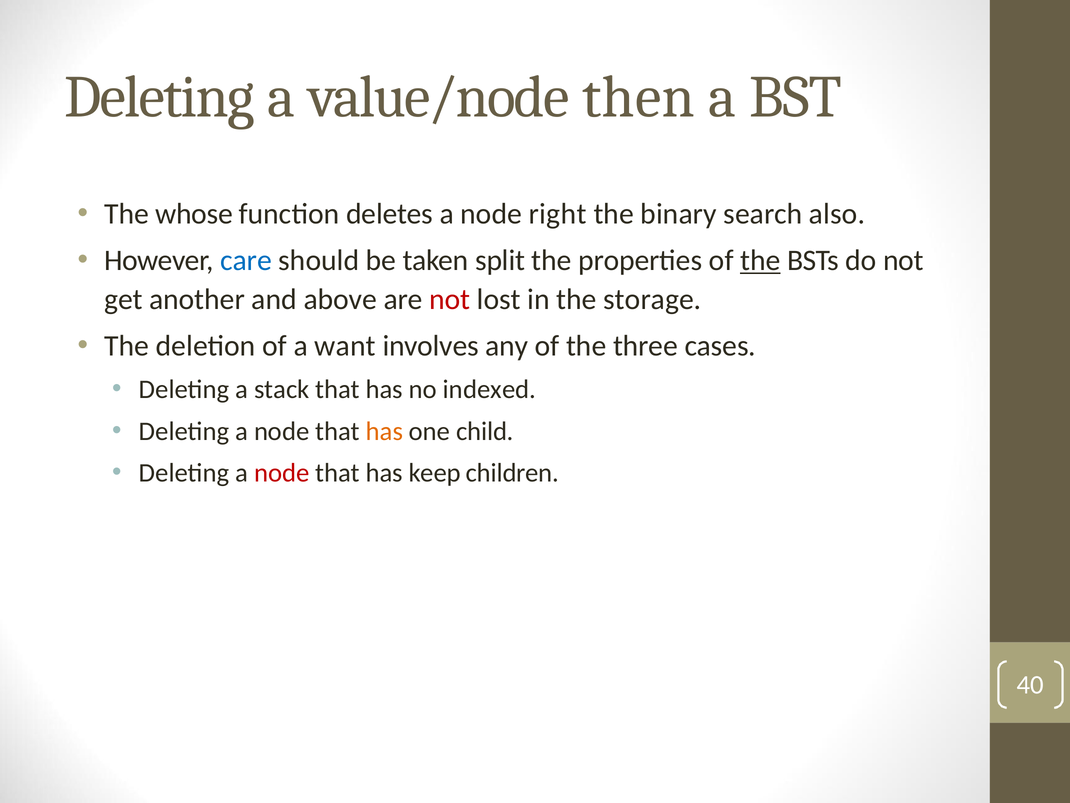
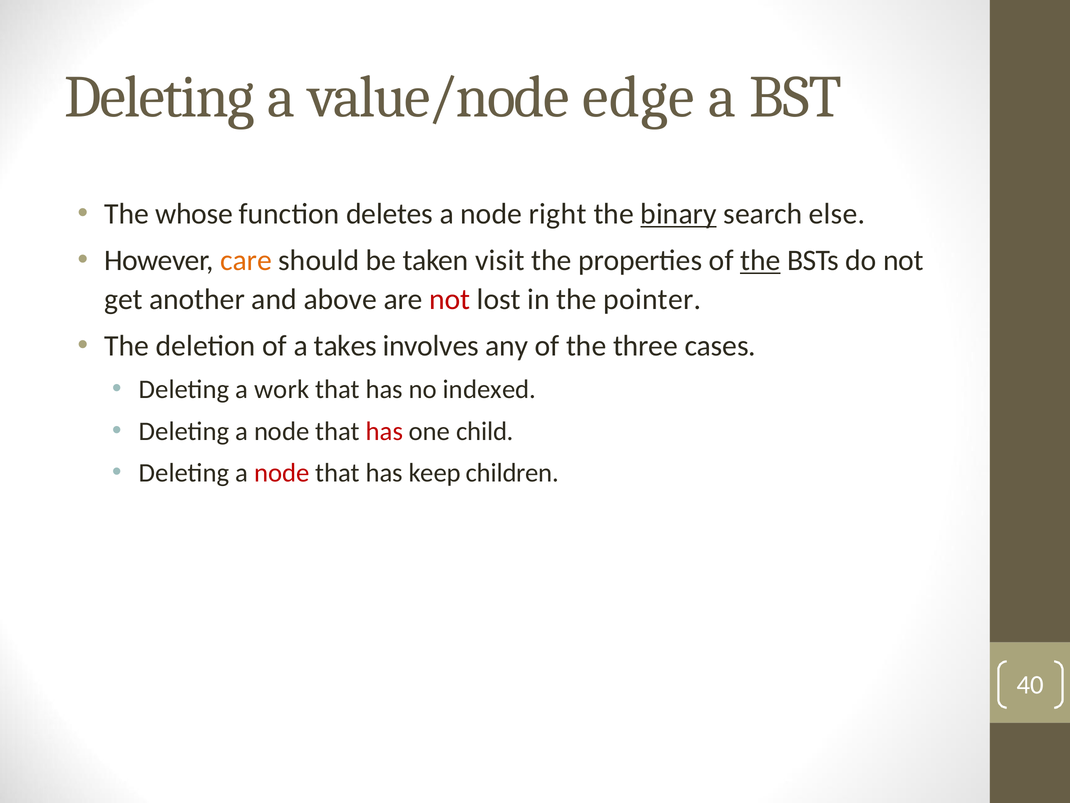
then: then -> edge (638, 97)
binary underline: none -> present (679, 214)
also: also -> else (837, 214)
care colour: blue -> orange (246, 260)
split: split -> visit (500, 260)
storage: storage -> pointer (652, 299)
want: want -> takes (345, 346)
stack: stack -> work (282, 389)
has colour: orange -> red (384, 431)
